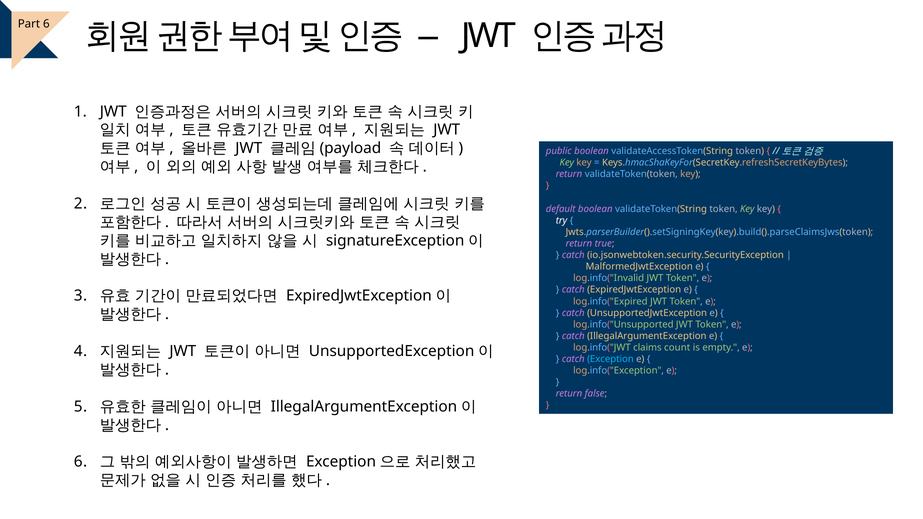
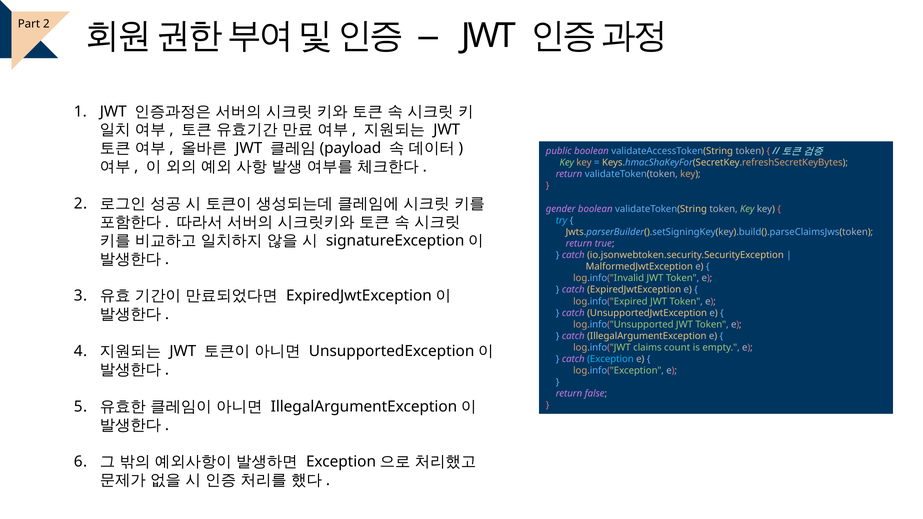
Part 6: 6 -> 2 (46, 24)
default: default -> gender (561, 209)
try colour: white -> light blue (562, 221)
